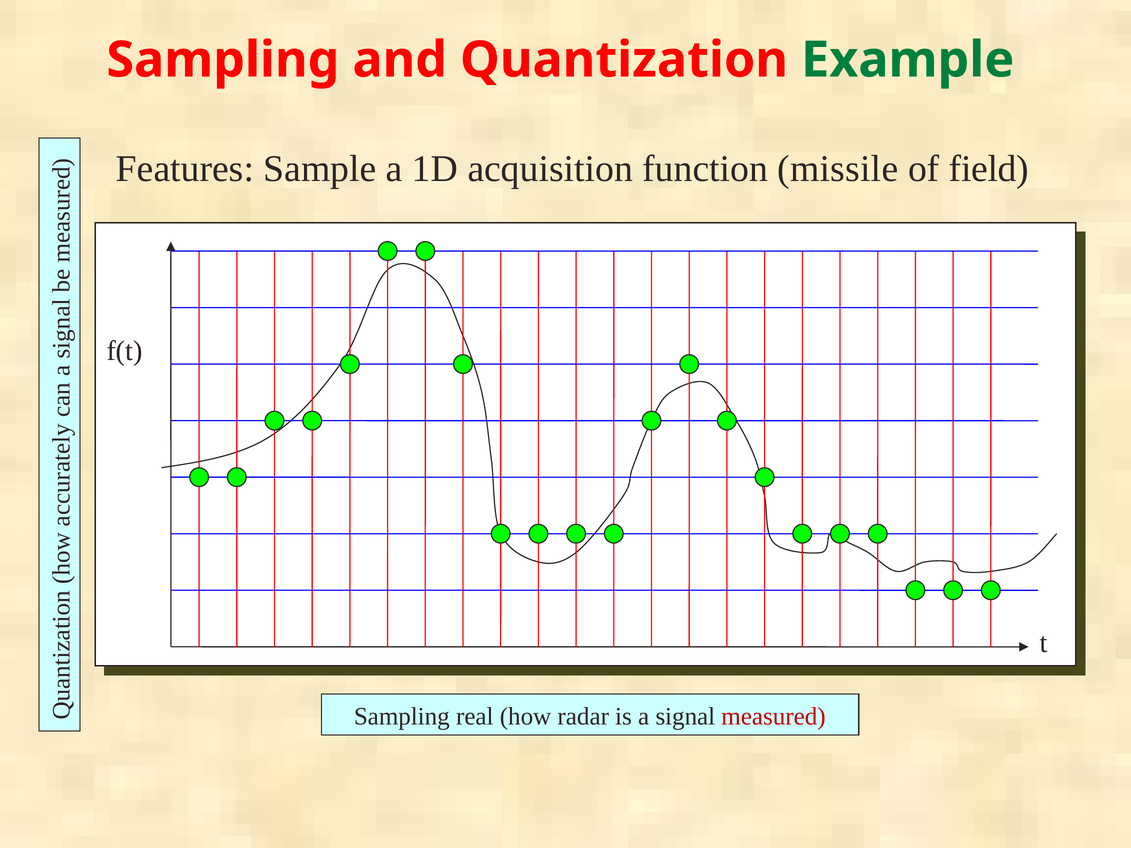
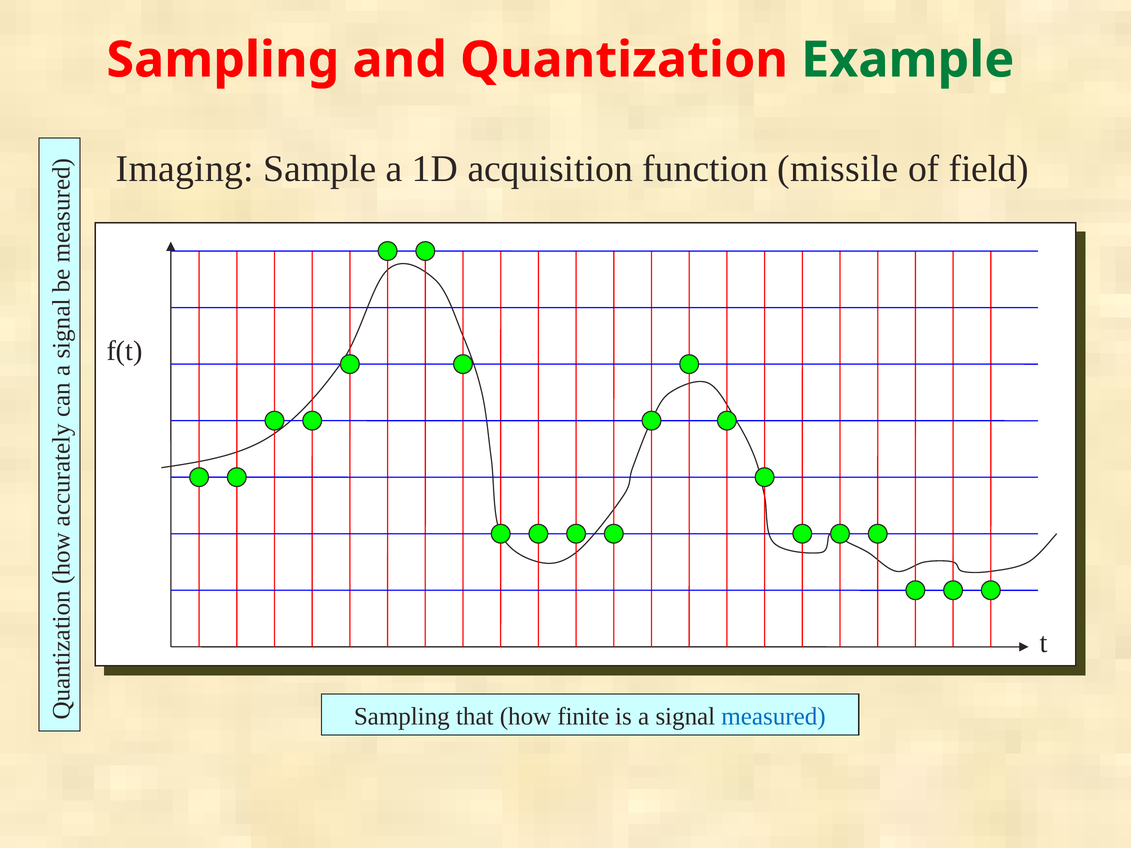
Features: Features -> Imaging (185, 169)
real: real -> that (475, 716)
radar: radar -> finite (583, 716)
measured colour: red -> blue (774, 716)
